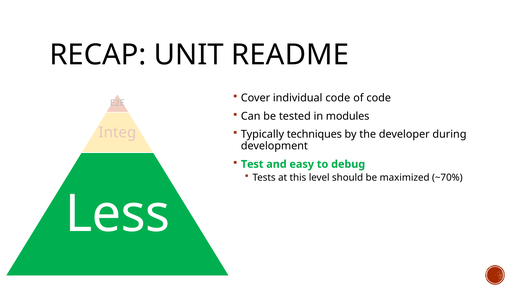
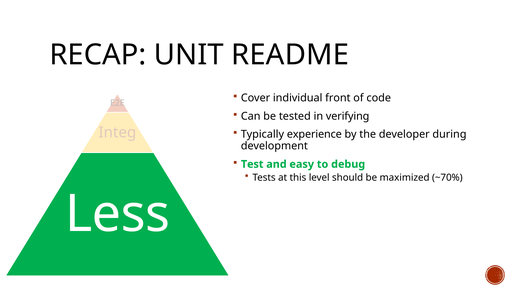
individual code: code -> front (338, 98)
modules: modules -> verifying (348, 116)
techniques: techniques -> experience (314, 134)
